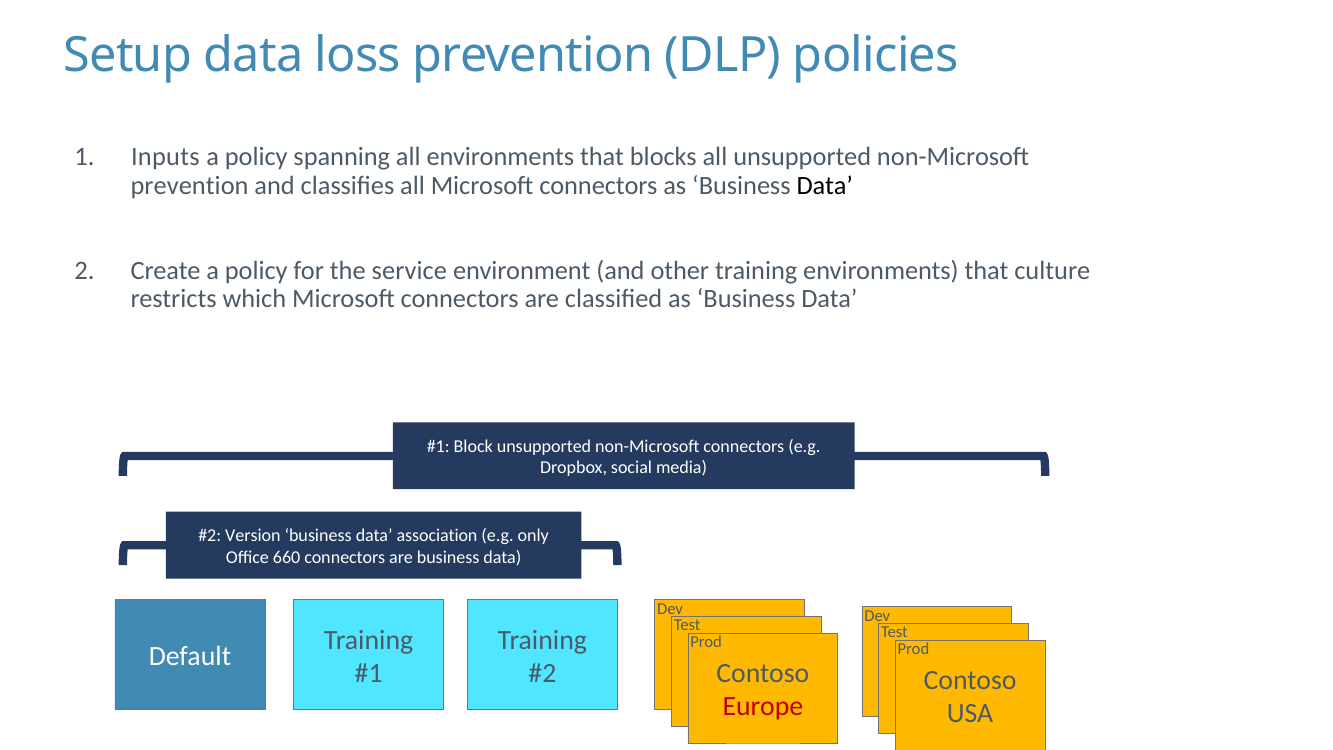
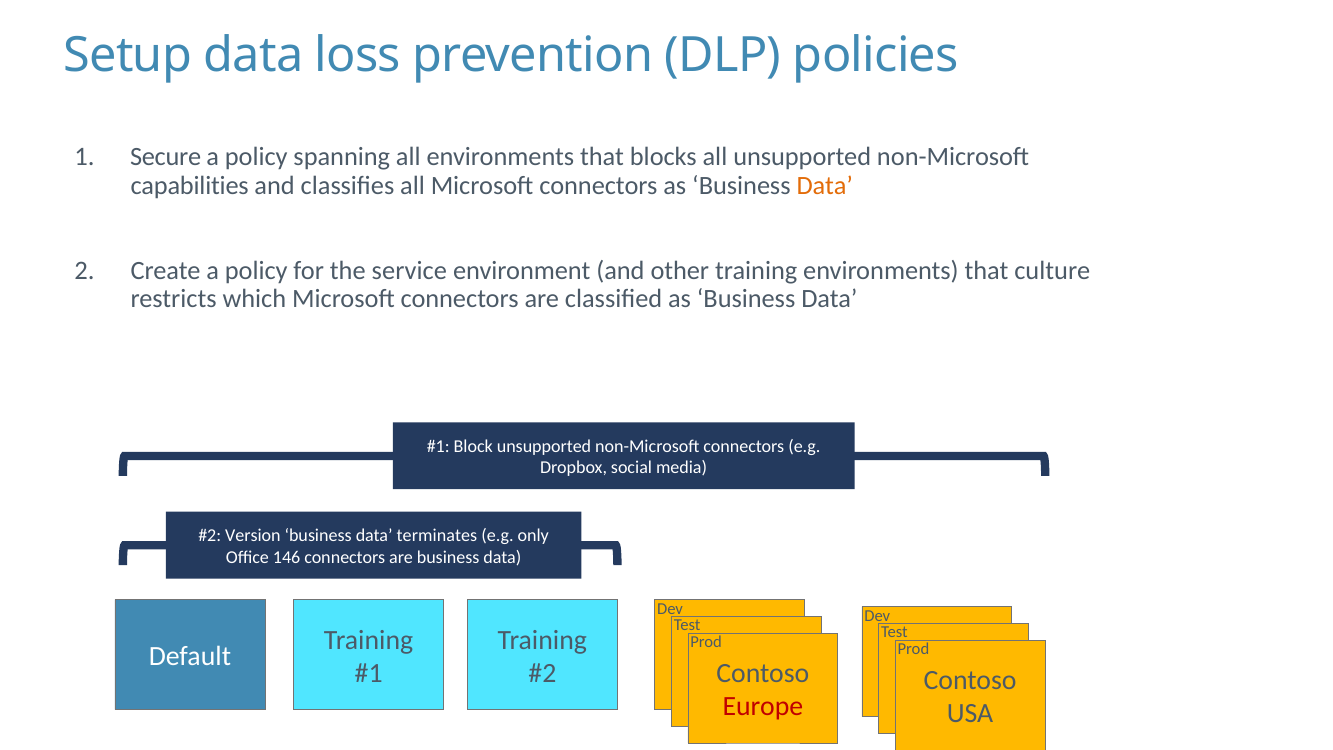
Inputs: Inputs -> Secure (166, 157)
prevention: prevention -> capabilities (190, 186)
Data colour: black -> orange (825, 186)
association: association -> terminates (437, 535)
660: 660 -> 146 (287, 557)
